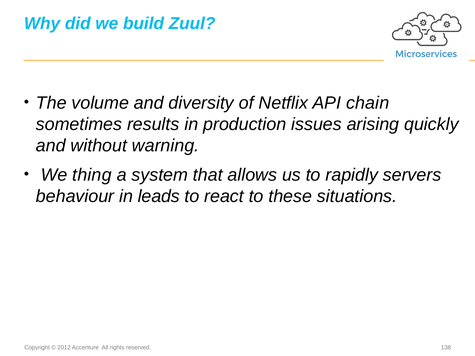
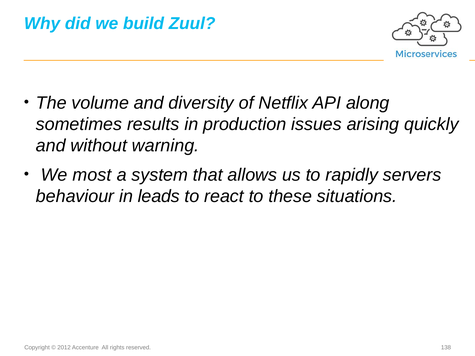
chain: chain -> along (368, 103)
thing: thing -> most (92, 175)
